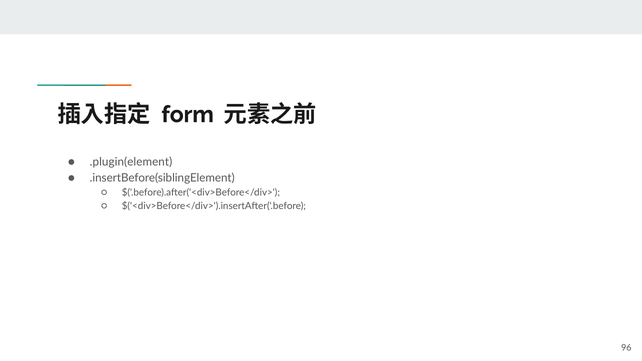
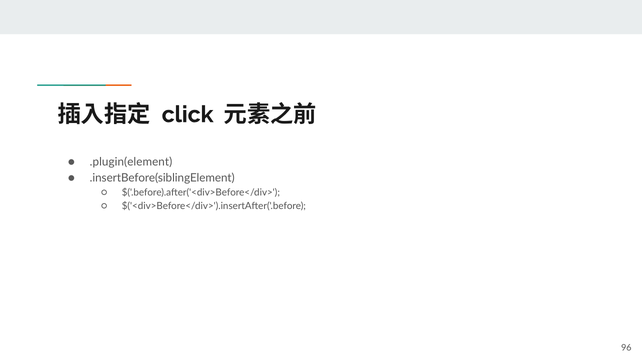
form: form -> click (188, 115)
